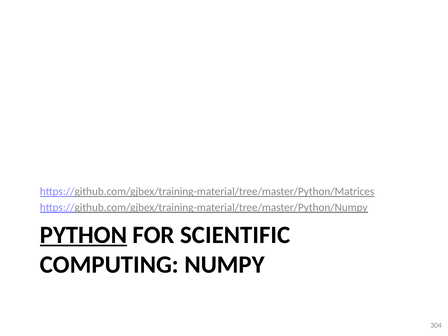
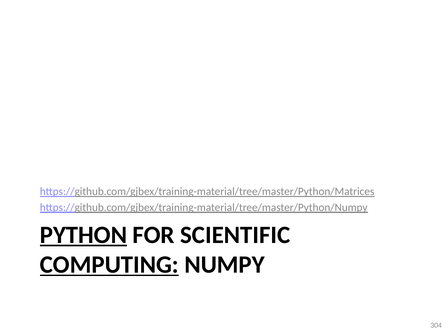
COMPUTING underline: none -> present (109, 265)
